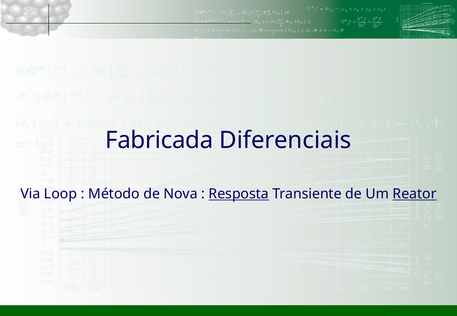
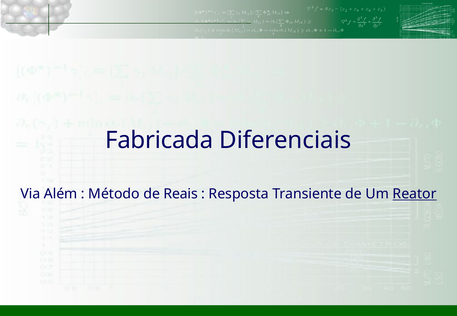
Loop: Loop -> Além (61, 194)
Nova: Nova -> Reais (181, 194)
Resposta underline: present -> none (239, 194)
